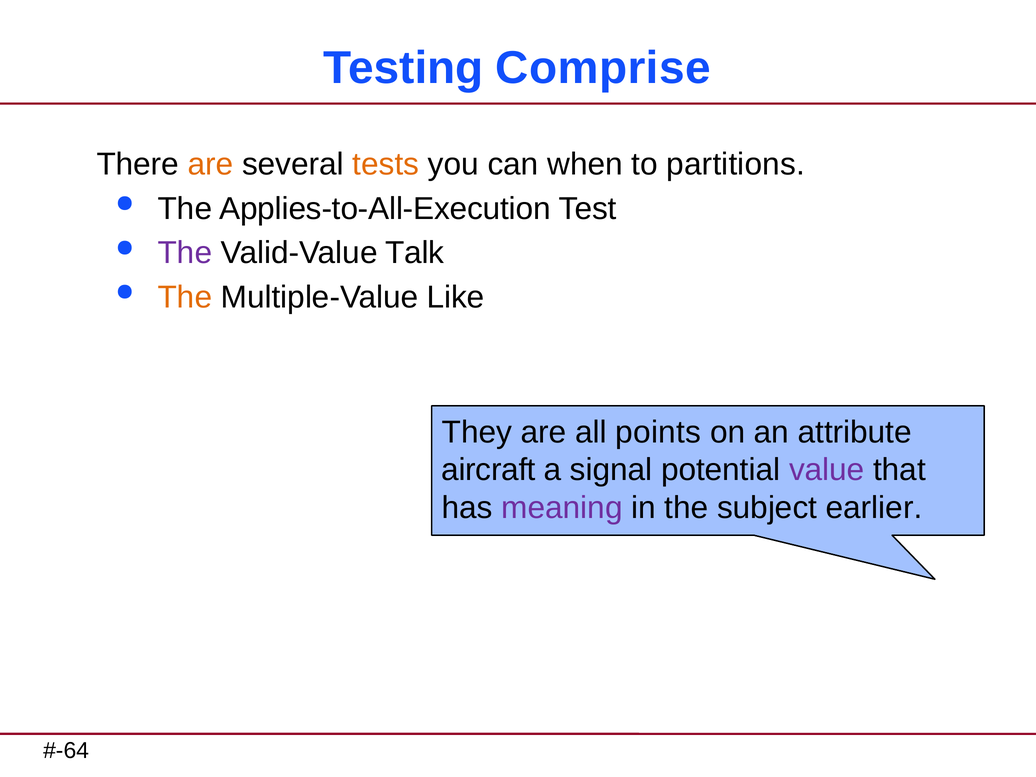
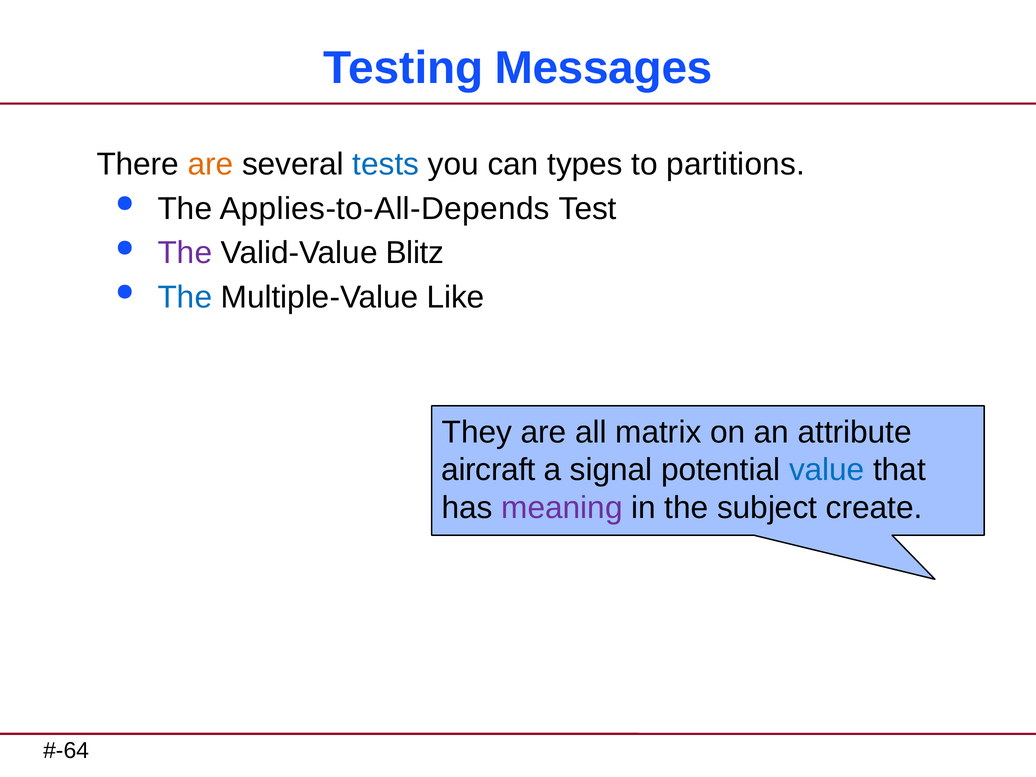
Comprise: Comprise -> Messages (604, 68)
tests colour: orange -> blue (386, 164)
when: when -> types (585, 164)
Applies-to-All-Execution: Applies-to-All-Execution -> Applies-to-All-Depends (385, 209)
Talk: Talk -> Blitz (415, 253)
The colour: orange -> blue (185, 297)
points: points -> matrix (658, 432)
value colour: purple -> blue (827, 470)
earlier: earlier -> create (874, 508)
